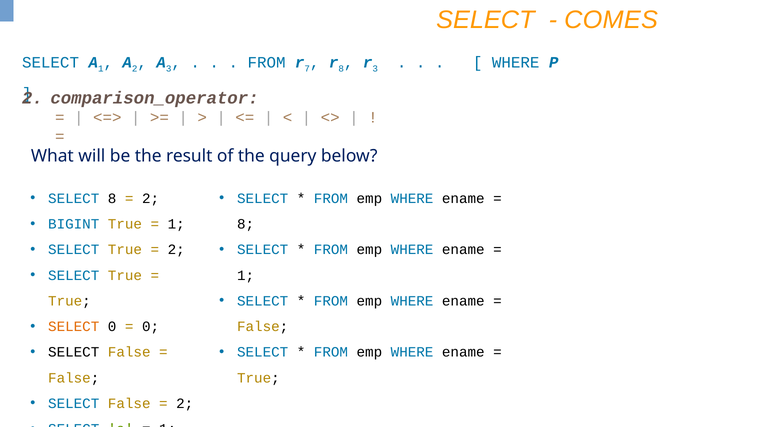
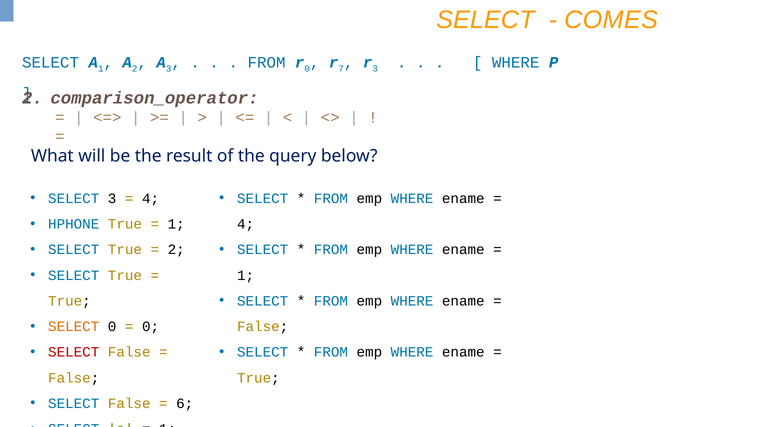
7: 7 -> 0 (307, 69)
8: 8 -> 7 (341, 69)
SELECT 8: 8 -> 3 (112, 198)
2: 2 -> 4 (151, 198)
BIGINT: BIGINT -> HPHONE (74, 224)
8: 8 -> 4 (246, 224)
SELECT colour: black -> red (74, 352)
2: 2 -> 6 (185, 403)
